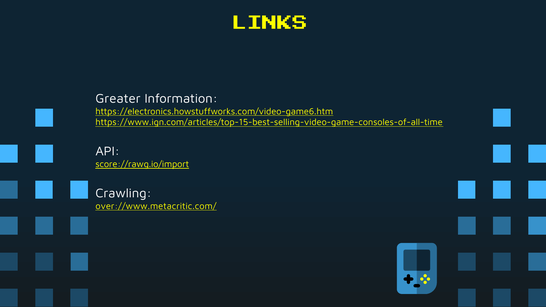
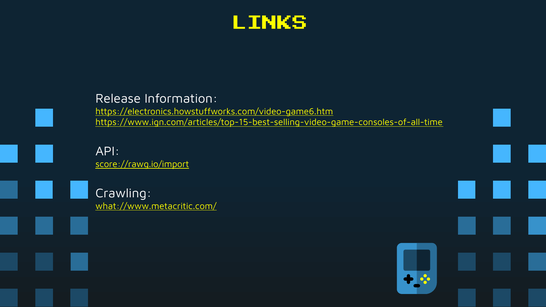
Greater: Greater -> Release (118, 99)
over://www.metacritic.com/: over://www.metacritic.com/ -> what://www.metacritic.com/ (156, 206)
